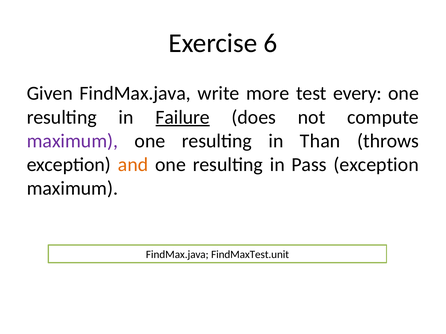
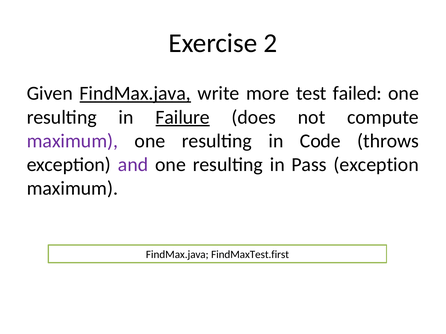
6: 6 -> 2 (271, 43)
FindMax.java underline: none -> present (135, 94)
every: every -> failed (357, 94)
Than: Than -> Code (320, 141)
and colour: orange -> purple (133, 165)
FindMaxTest.unit: FindMaxTest.unit -> FindMaxTest.first (250, 255)
